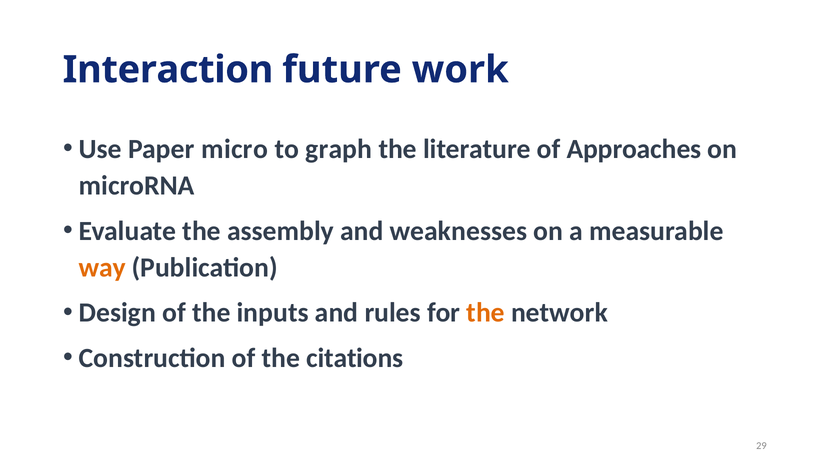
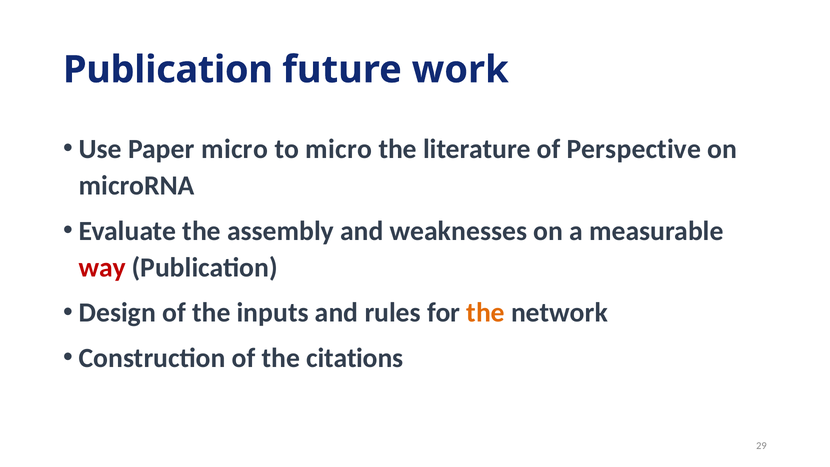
Interaction: Interaction -> Publication (168, 70)
to graph: graph -> micro (339, 149)
Approaches: Approaches -> Perspective (634, 149)
way colour: orange -> red (102, 268)
